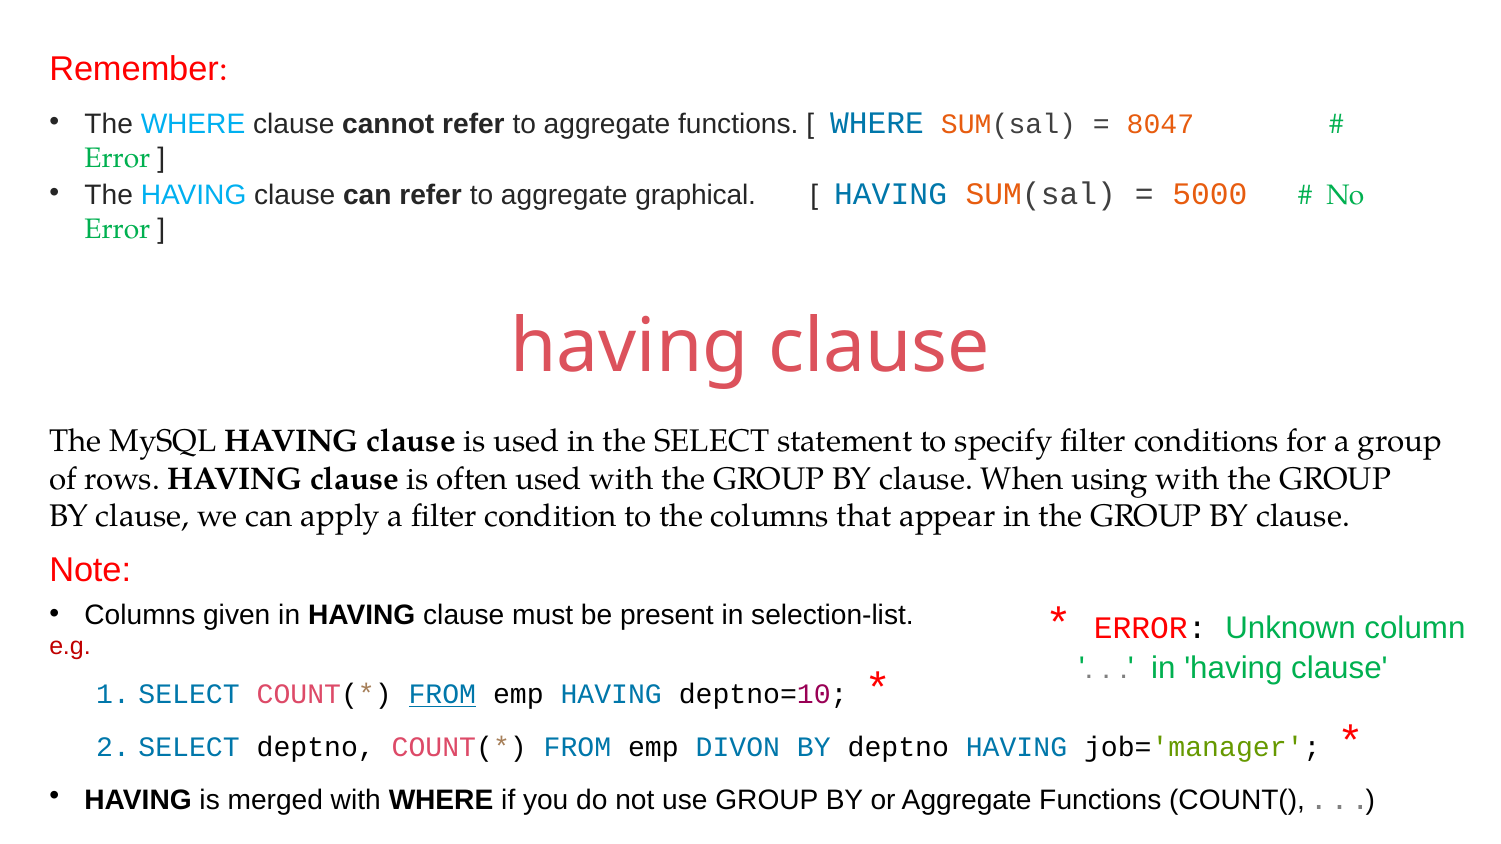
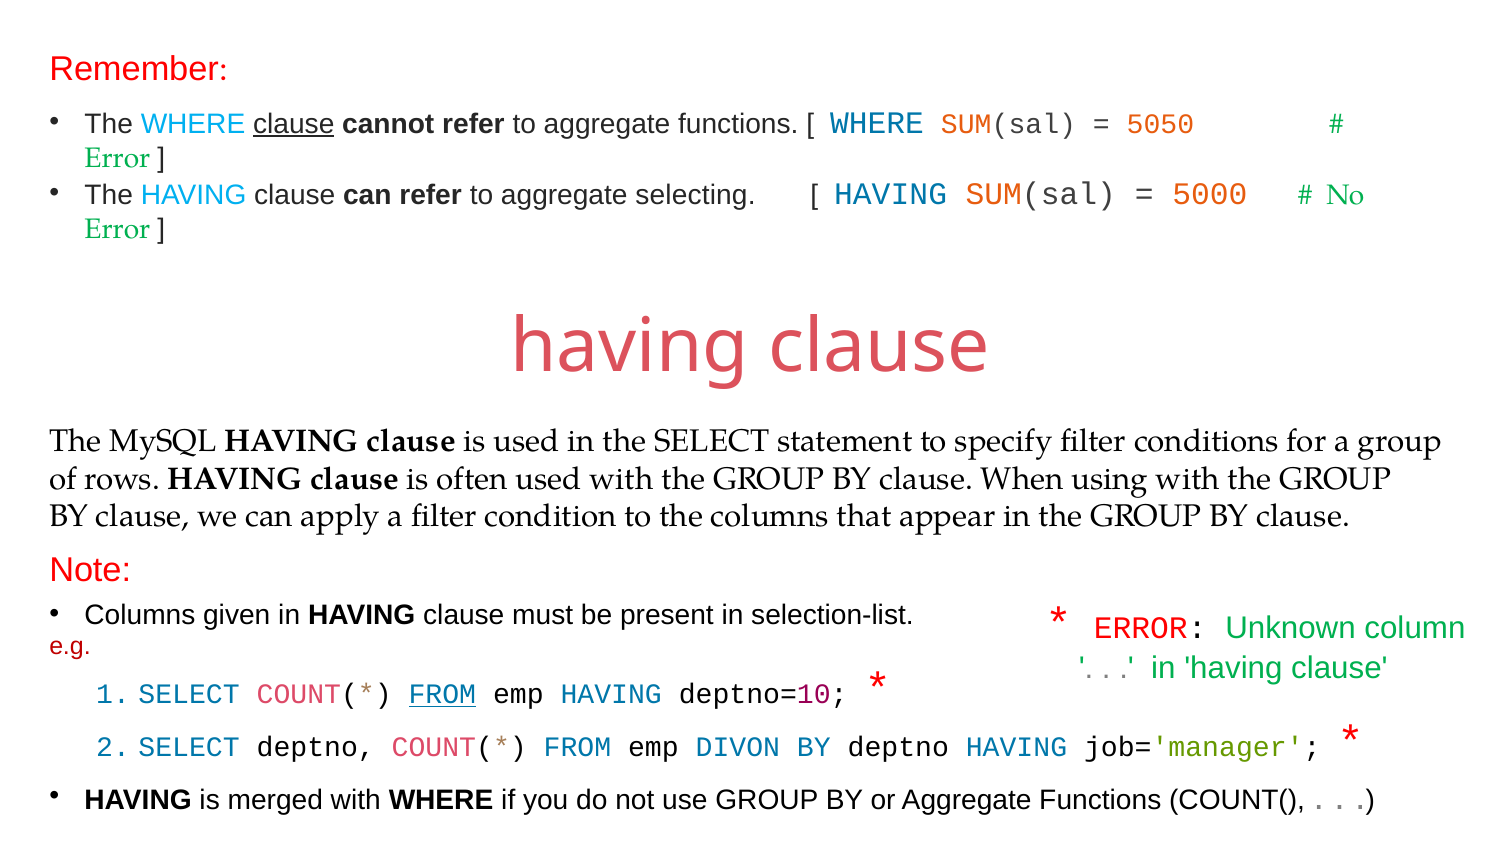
clause underline: none -> present (294, 124)
8047: 8047 -> 5050 (1160, 124)
graphical: graphical -> selecting (696, 195)
